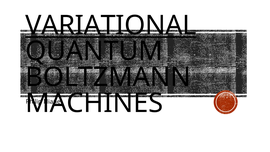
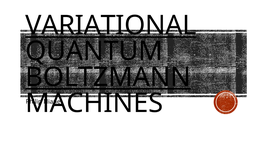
BOLTZMANN underline: none -> present (108, 77)
